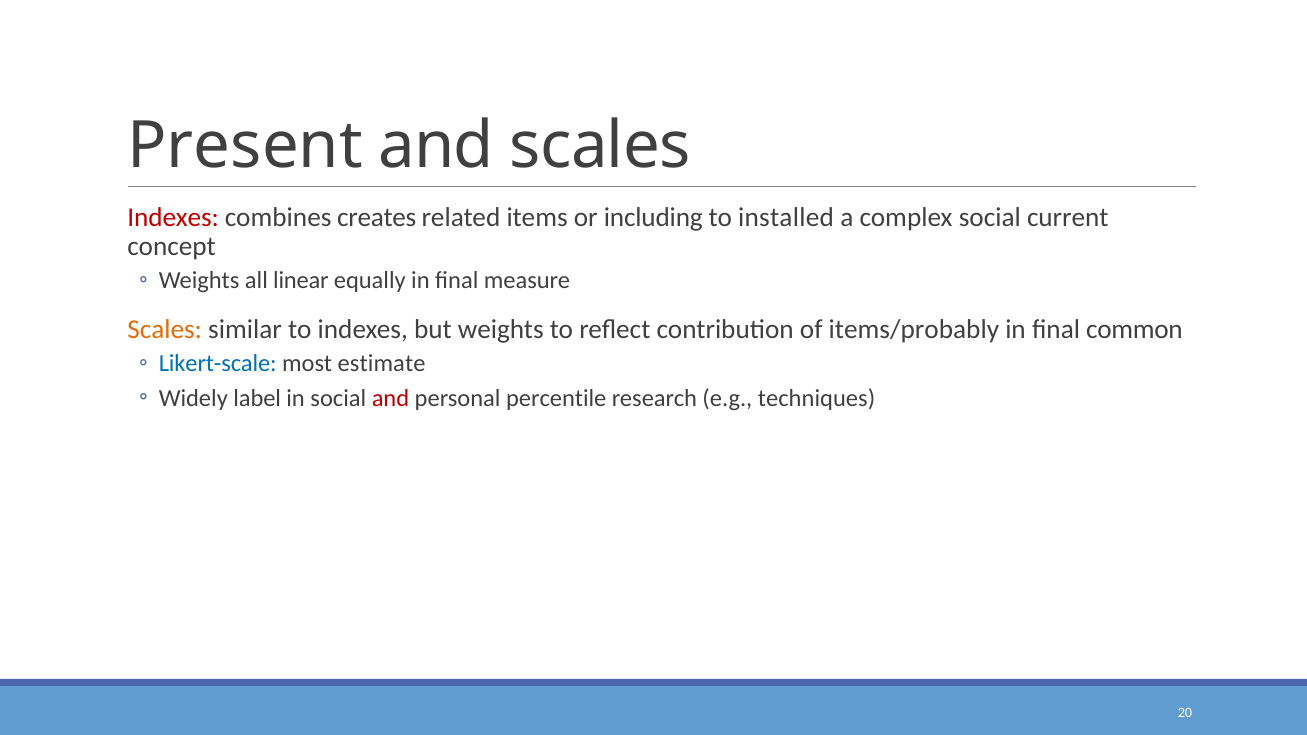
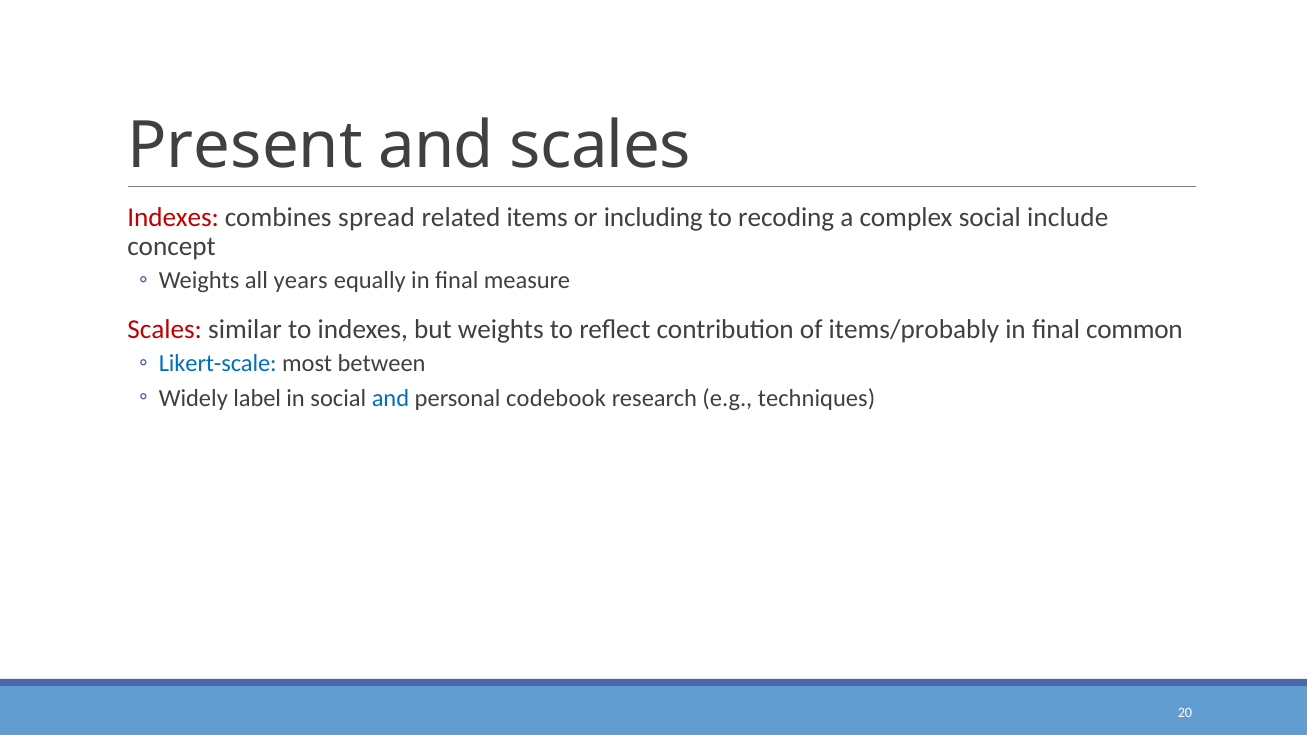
creates: creates -> spread (377, 217)
installed: installed -> recoding (786, 217)
current: current -> include (1068, 217)
linear: linear -> years (301, 280)
Scales colour: orange -> red (165, 330)
estimate: estimate -> between (382, 363)
and colour: red -> blue (390, 398)
percentile: percentile -> codebook (556, 398)
